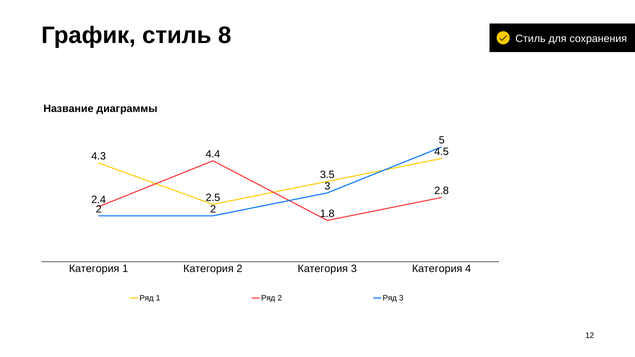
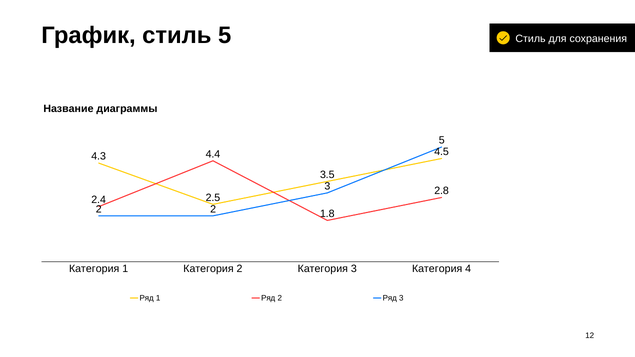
стиль 8: 8 -> 5 (225, 35)
